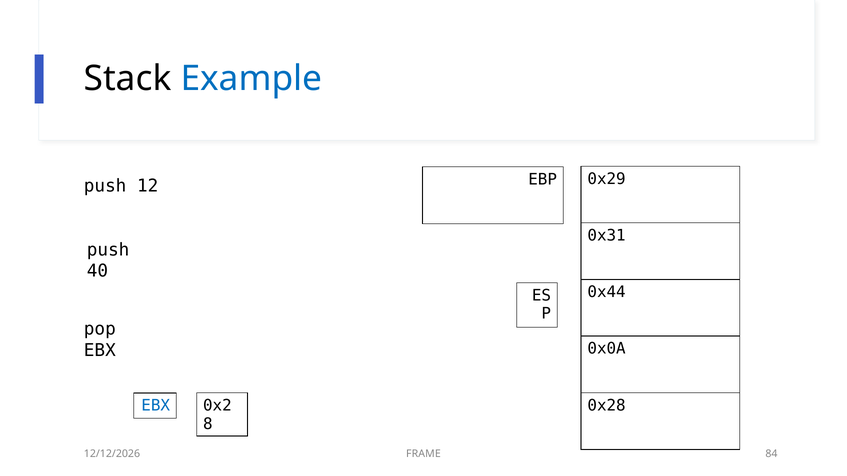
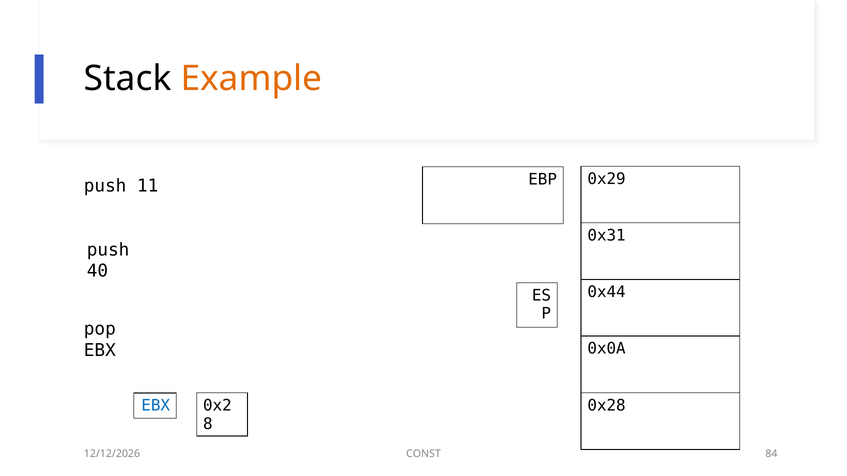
Example colour: blue -> orange (251, 79)
12: 12 -> 11 (148, 186)
FRAME: FRAME -> CONST (423, 454)
